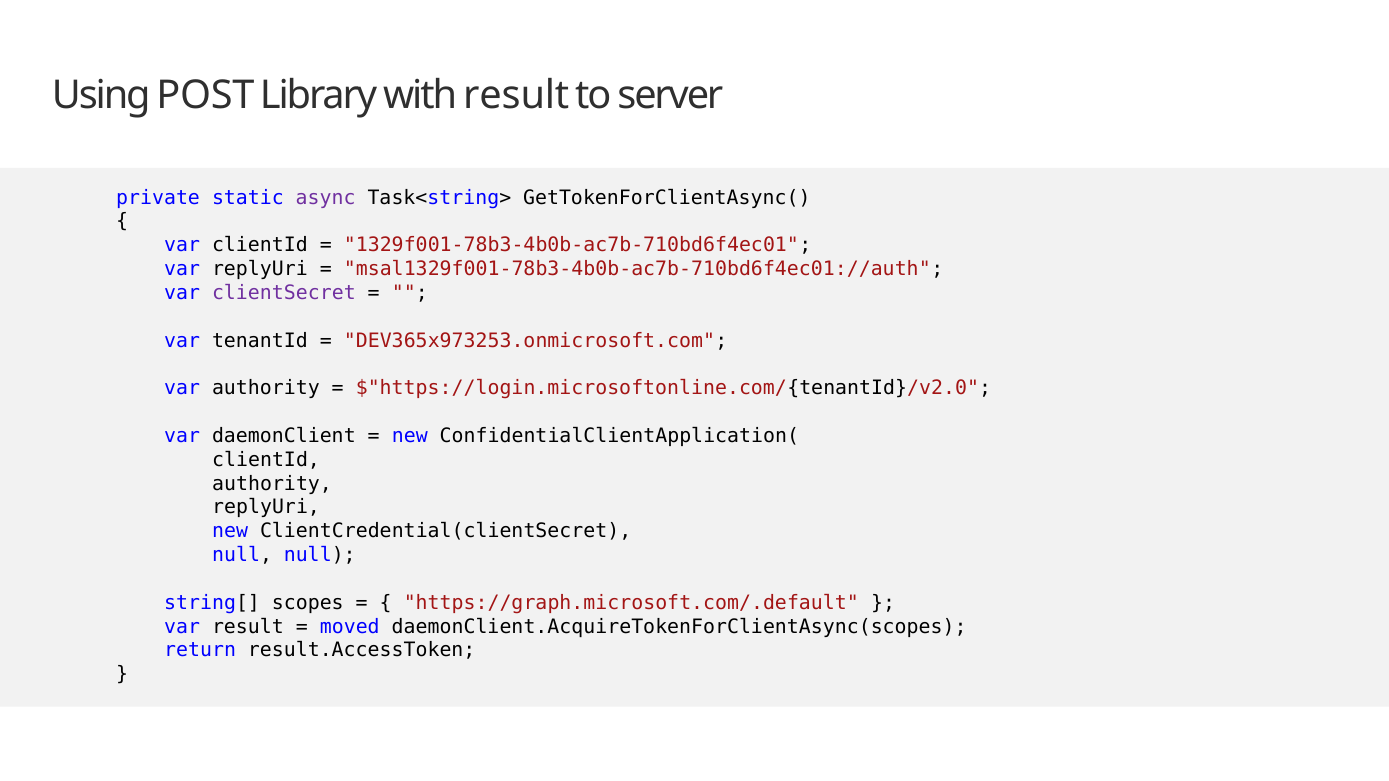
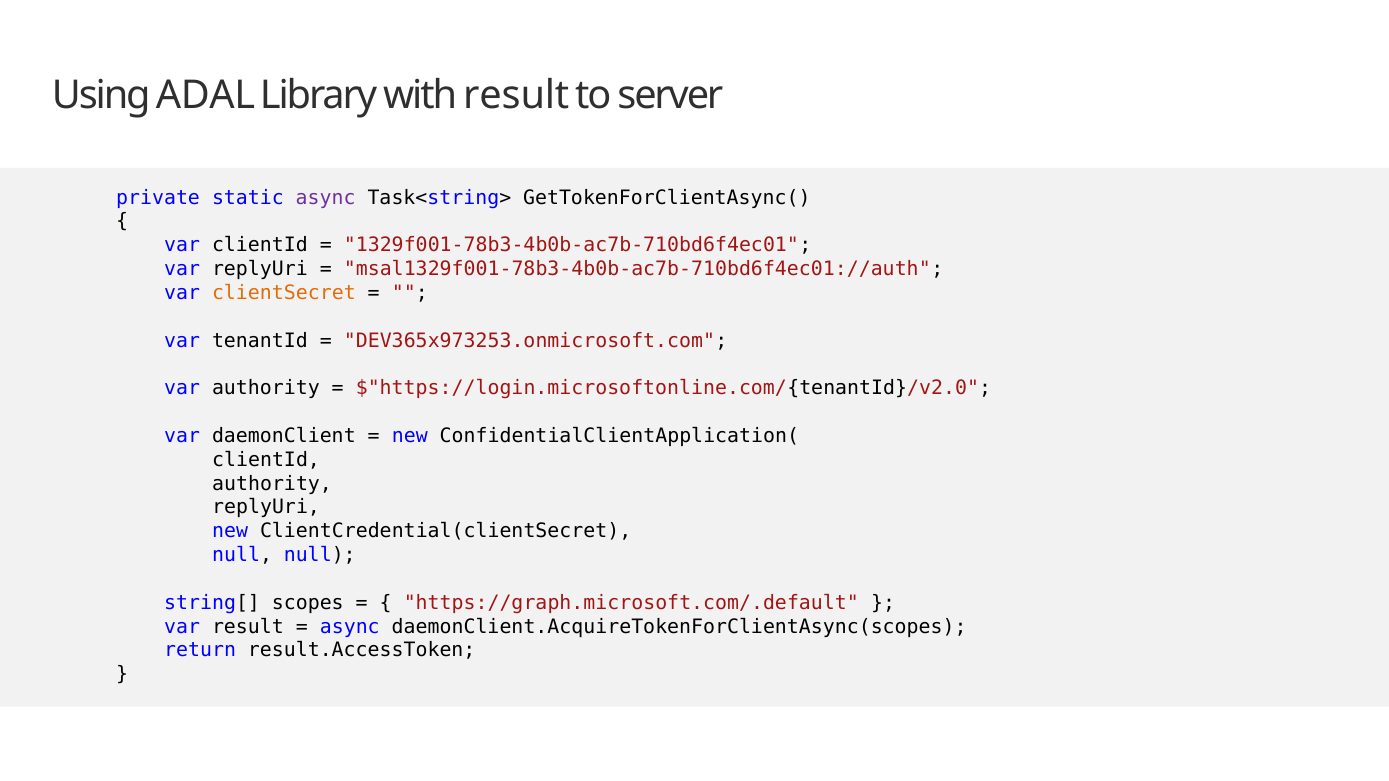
POST: POST -> ADAL (205, 95)
clientSecret colour: purple -> orange (284, 293)
moved: moved -> async (350, 627)
